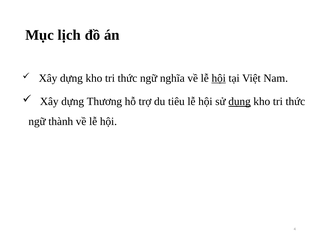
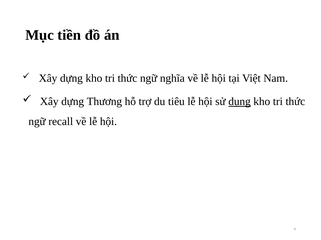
lịch: lịch -> tiền (69, 35)
hội underline: present -> none (219, 79)
thành: thành -> recall (61, 122)
